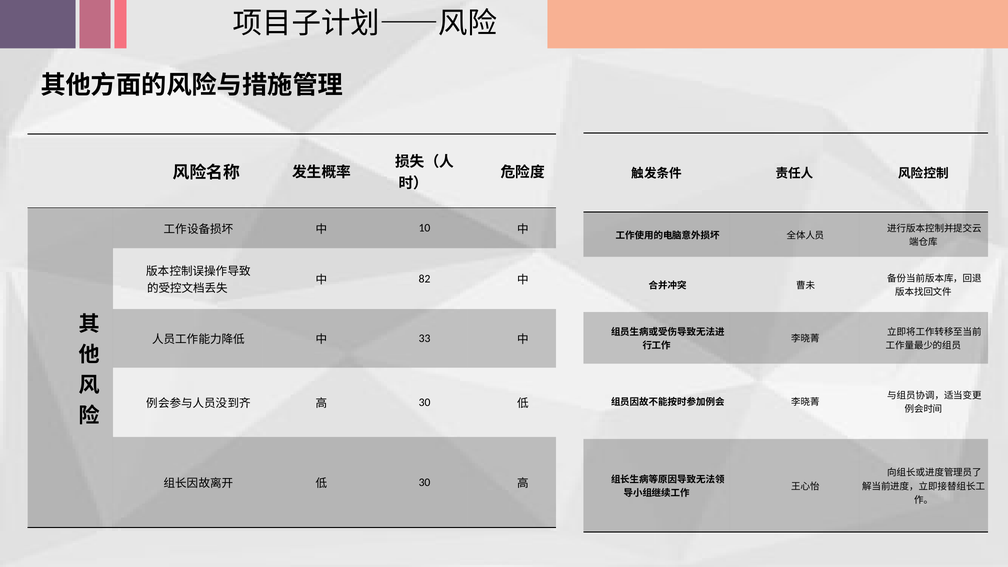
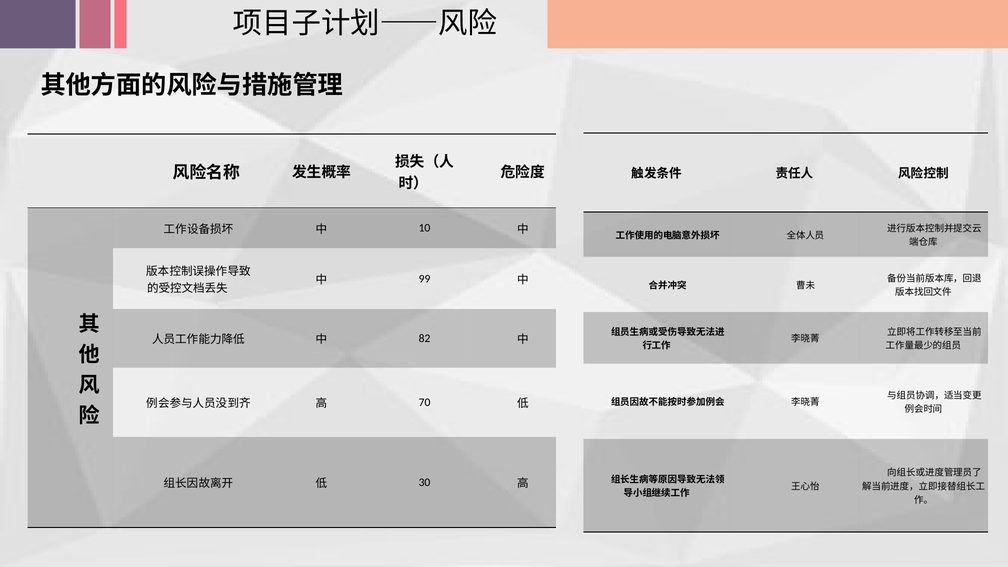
82: 82 -> 99 (425, 279)
33: 33 -> 82 (425, 339)
30: 30 -> 70 (425, 402)
